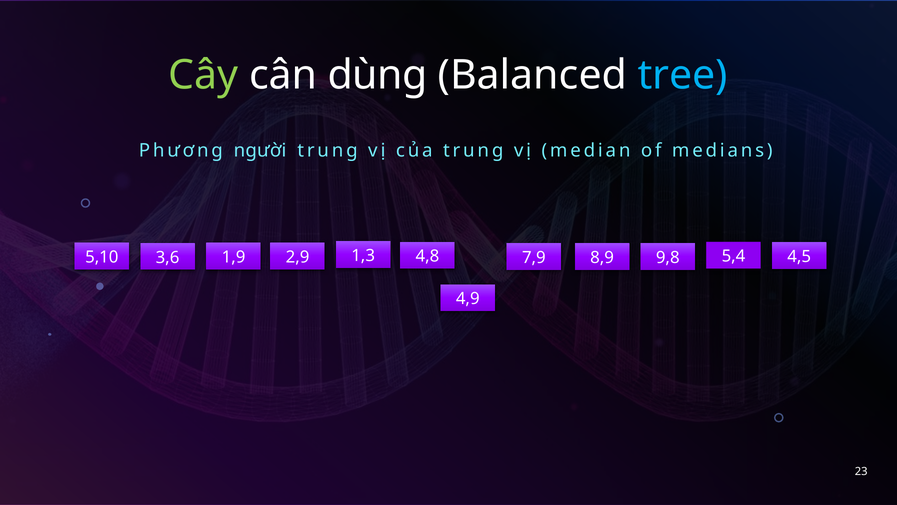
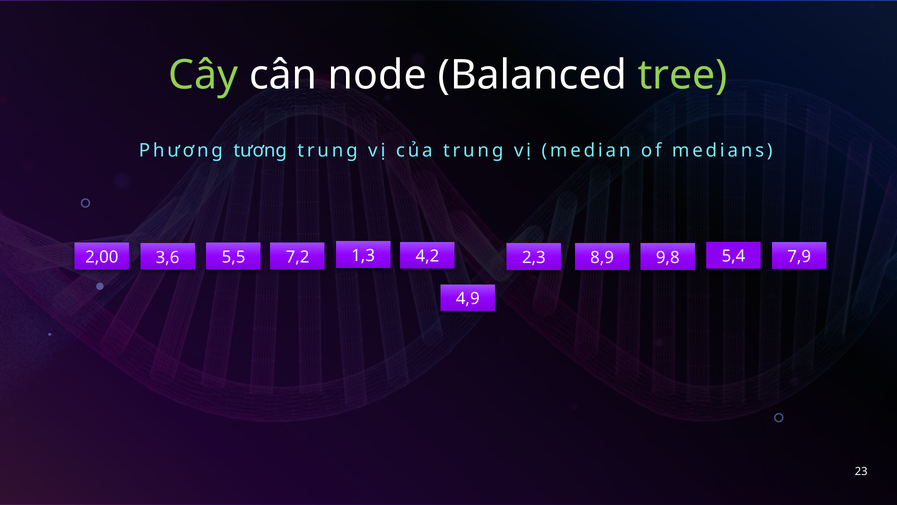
dùng: dùng -> node (377, 75)
tree colour: light blue -> light green (683, 75)
người: người -> tương (260, 150)
4,8: 4,8 -> 4,2 (427, 256)
2,9: 2,9 -> 7,2 (298, 257)
7,9: 7,9 -> 2,3 (534, 257)
5,10: 5,10 -> 2,00 (102, 257)
1,9: 1,9 -> 5,5 (234, 257)
4,5: 4,5 -> 7,9 (799, 256)
